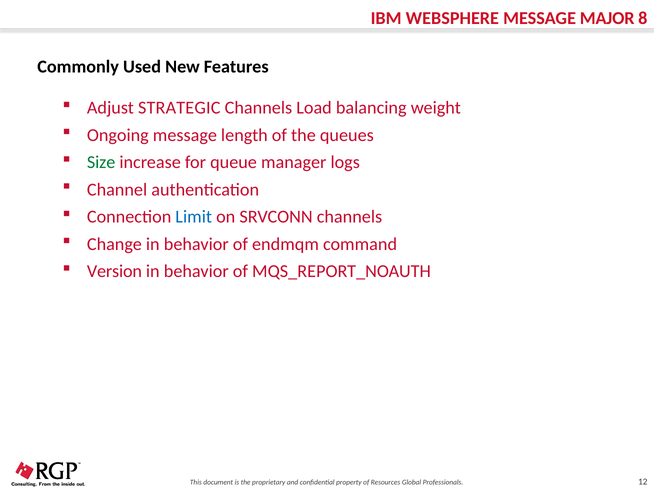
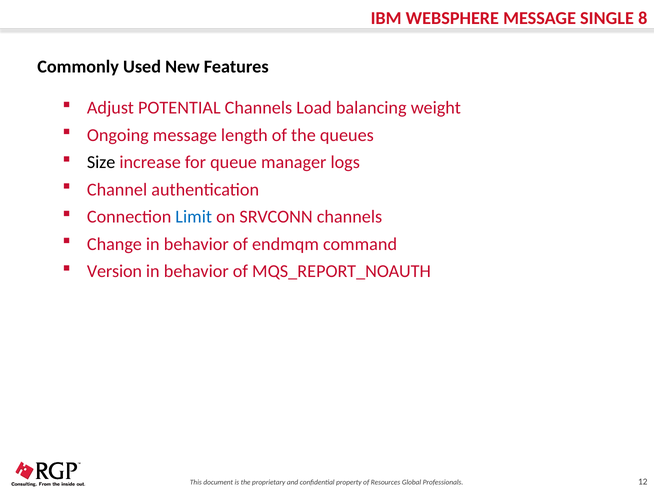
MAJOR: MAJOR -> SINGLE (607, 18)
STRATEGIC: STRATEGIC -> POTENTIAL (179, 108)
Size colour: green -> black (101, 163)
